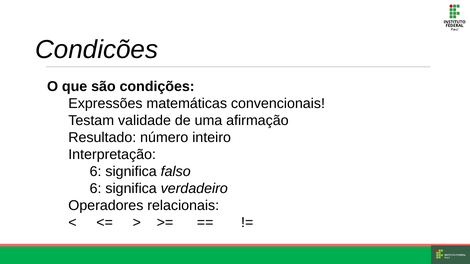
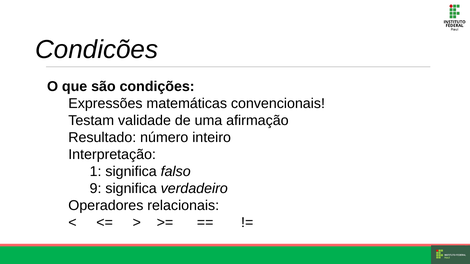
6: 6 -> 1 (96, 172)
6: 6 -> 9 (96, 189)
